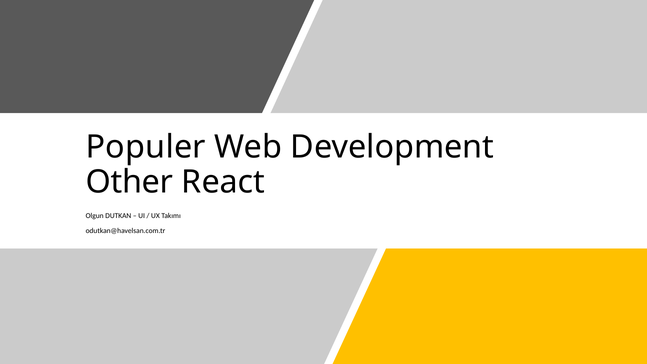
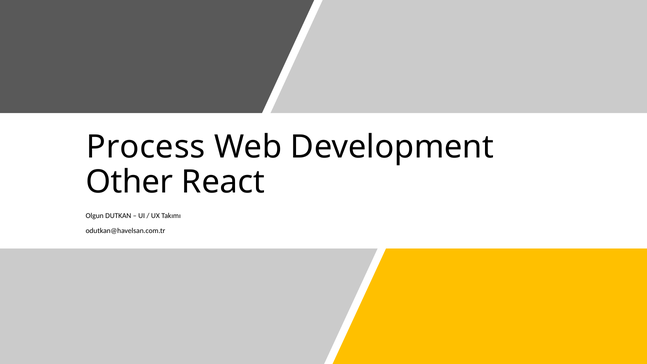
Populer: Populer -> Process (146, 147)
